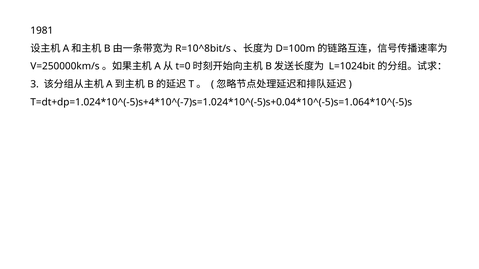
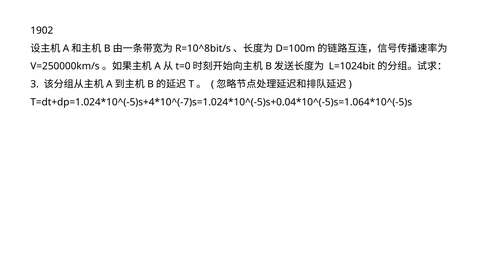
1981: 1981 -> 1902 (42, 31)
